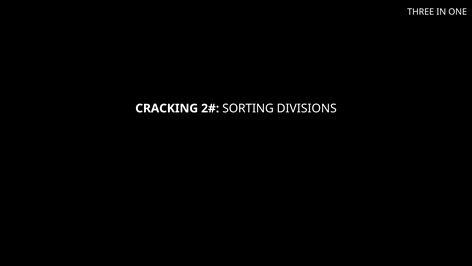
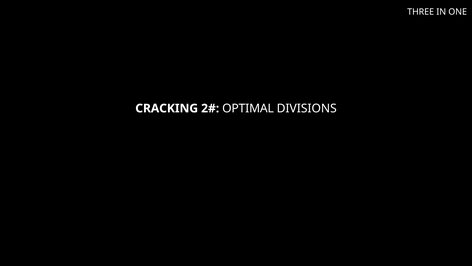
SORTING: SORTING -> OPTIMAL (248, 108)
